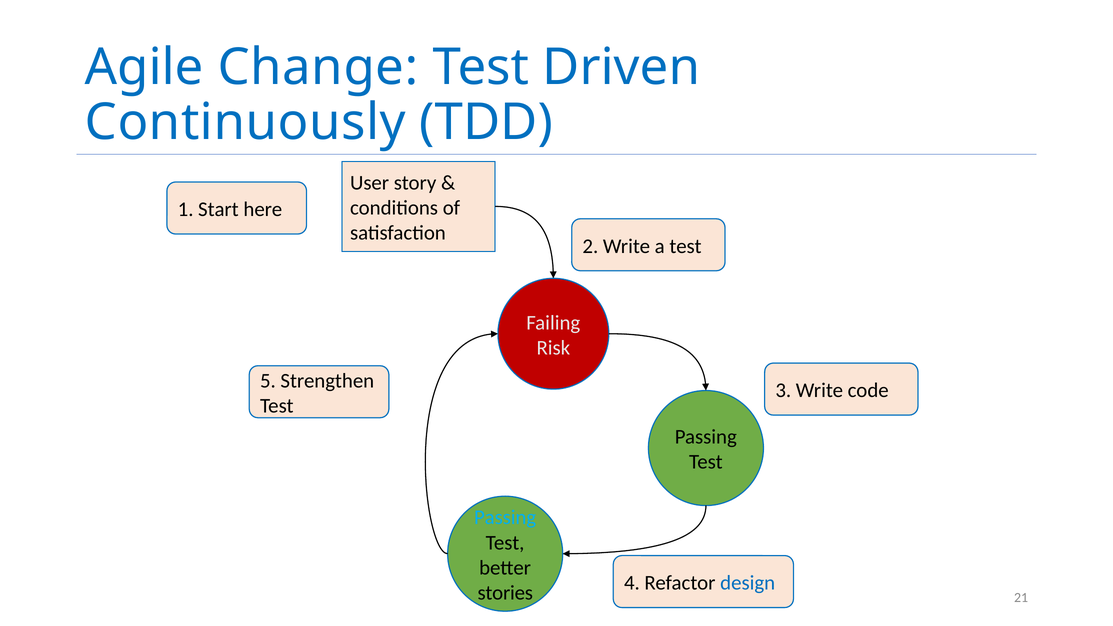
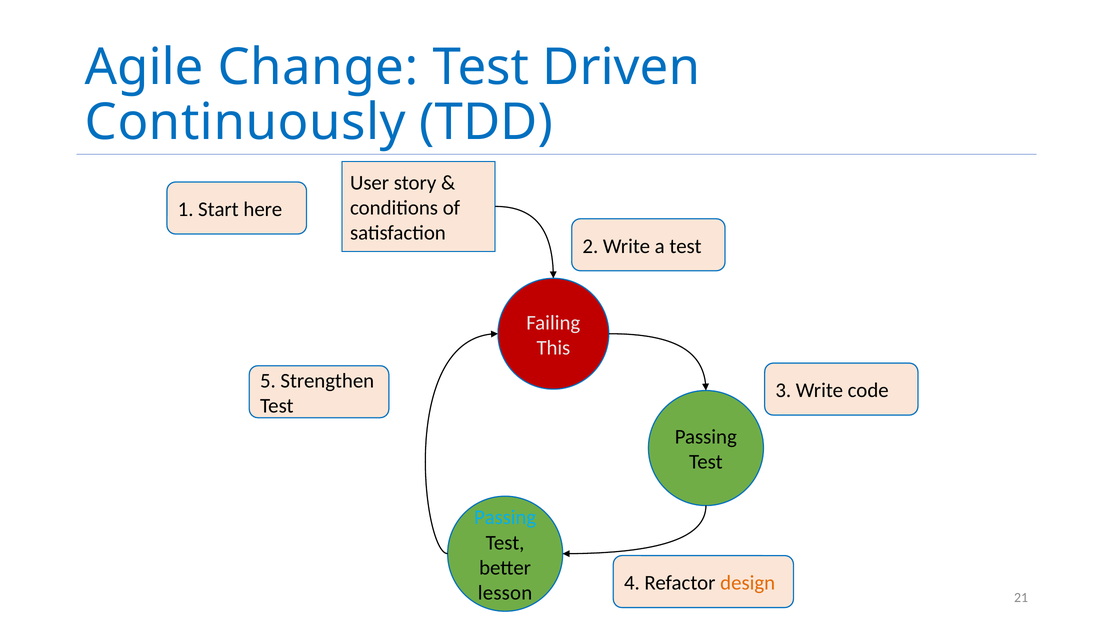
Risk: Risk -> This (553, 348)
design colour: blue -> orange (748, 583)
stories: stories -> lesson (505, 593)
